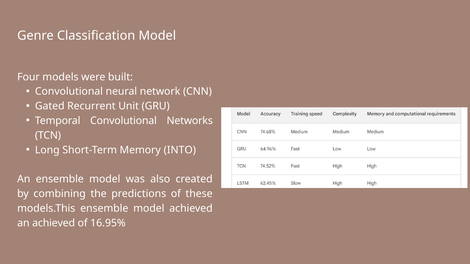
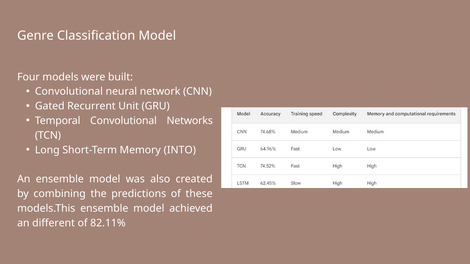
an achieved: achieved -> different (54, 223)
16.95%: 16.95% -> 82.11% (108, 223)
